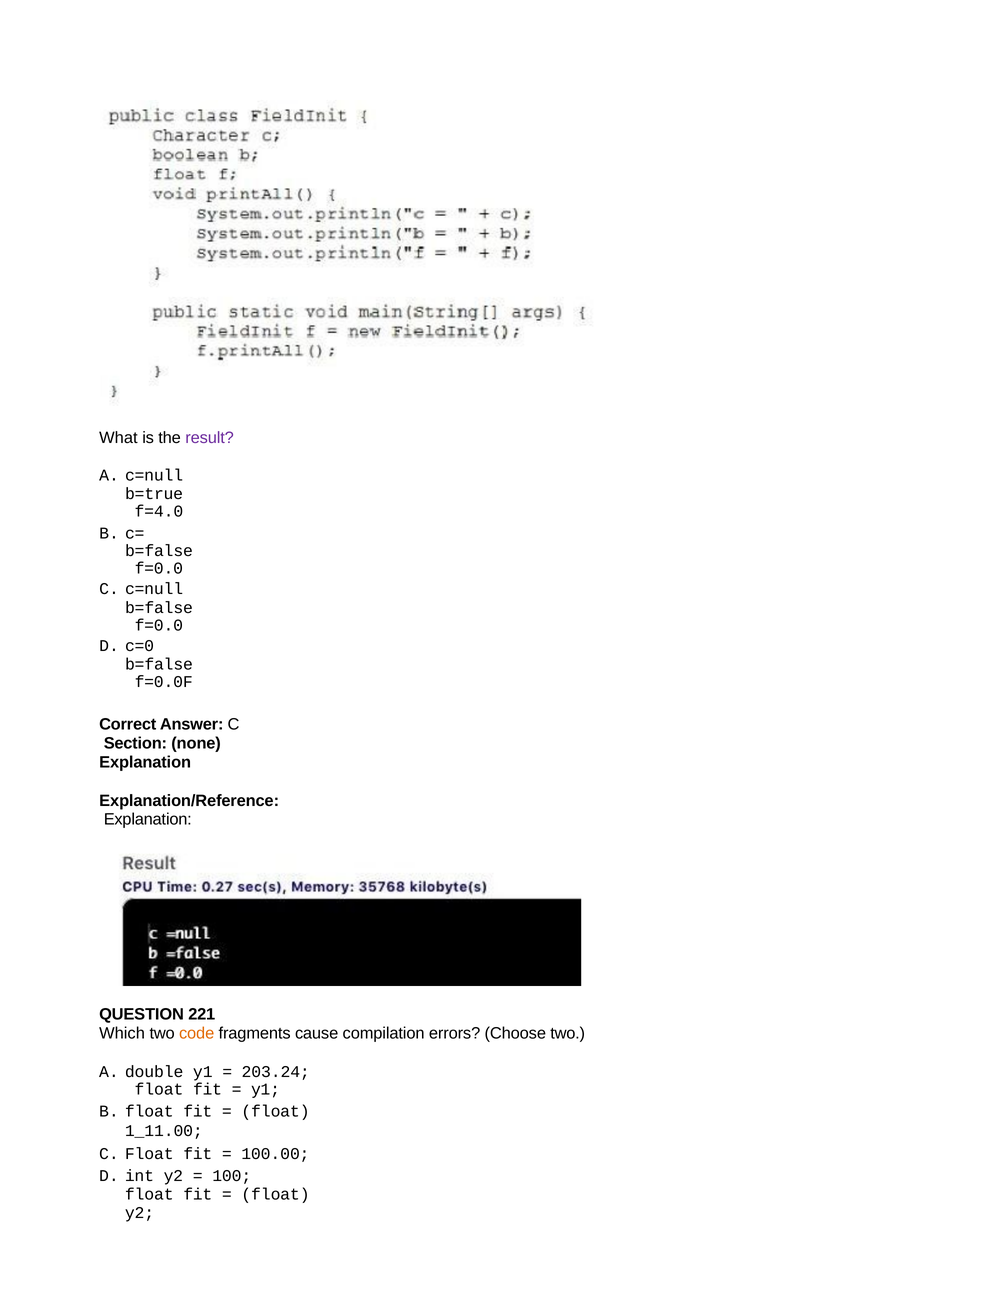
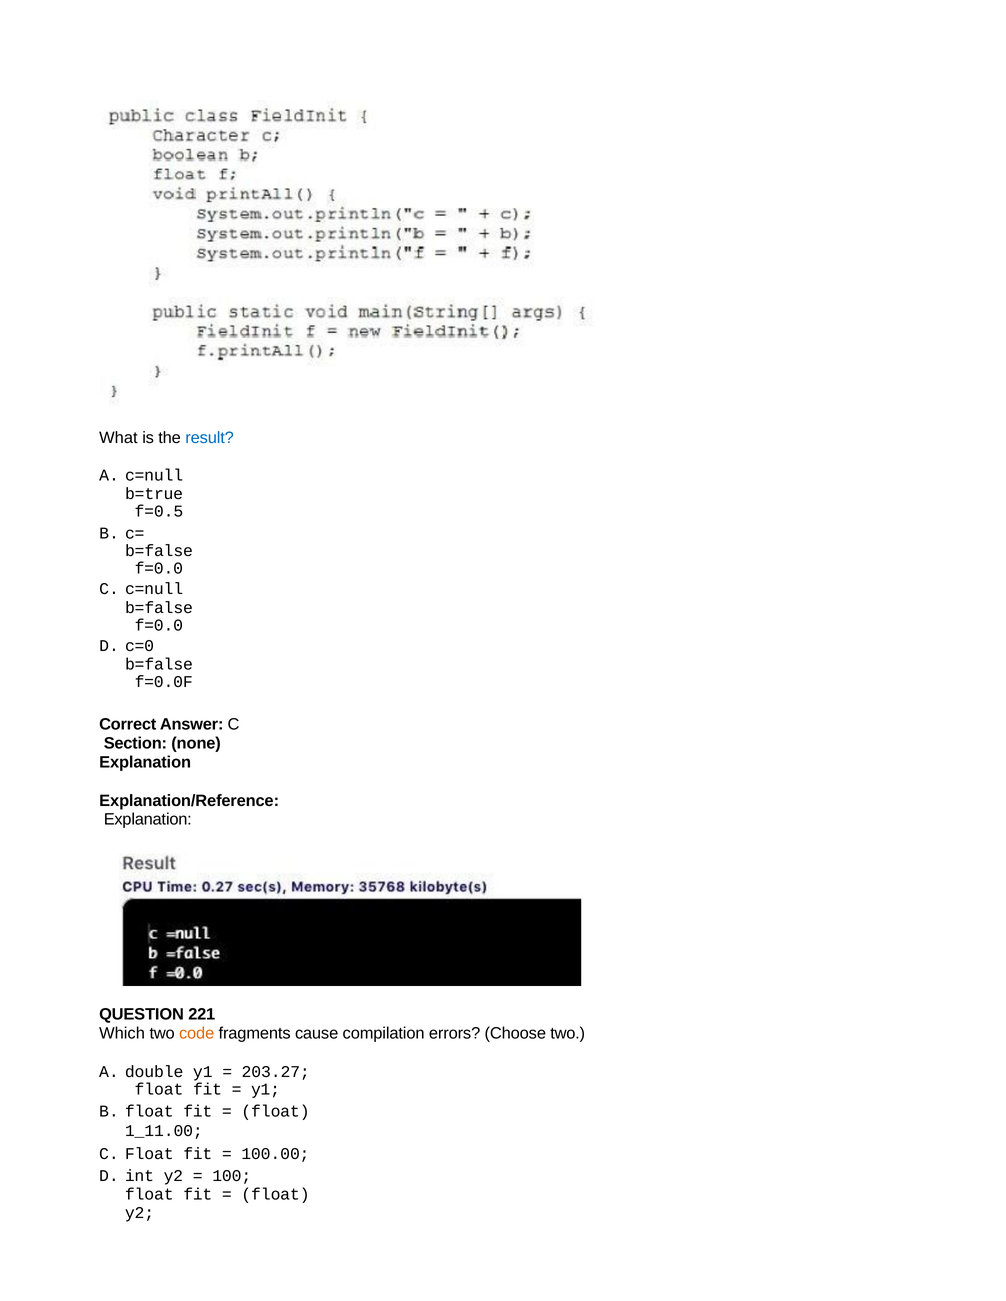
result colour: purple -> blue (210, 438)
f=4.0: f=4.0 -> f=0.5 (159, 512)
203.24: 203.24 -> 203.27 (276, 1073)
